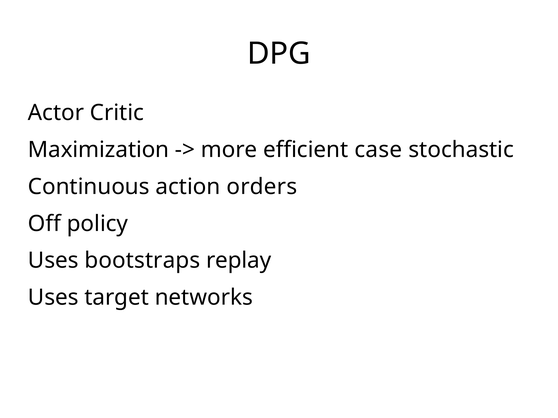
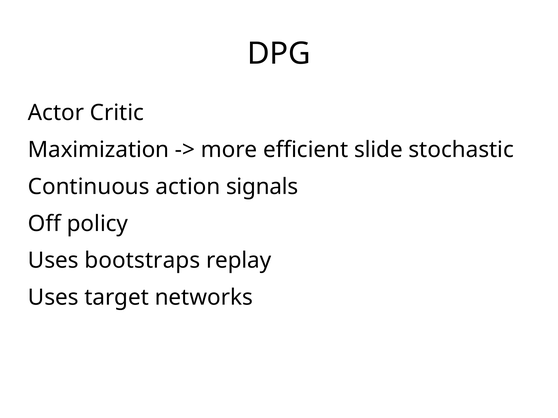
case: case -> slide (378, 150)
orders: orders -> signals (262, 187)
